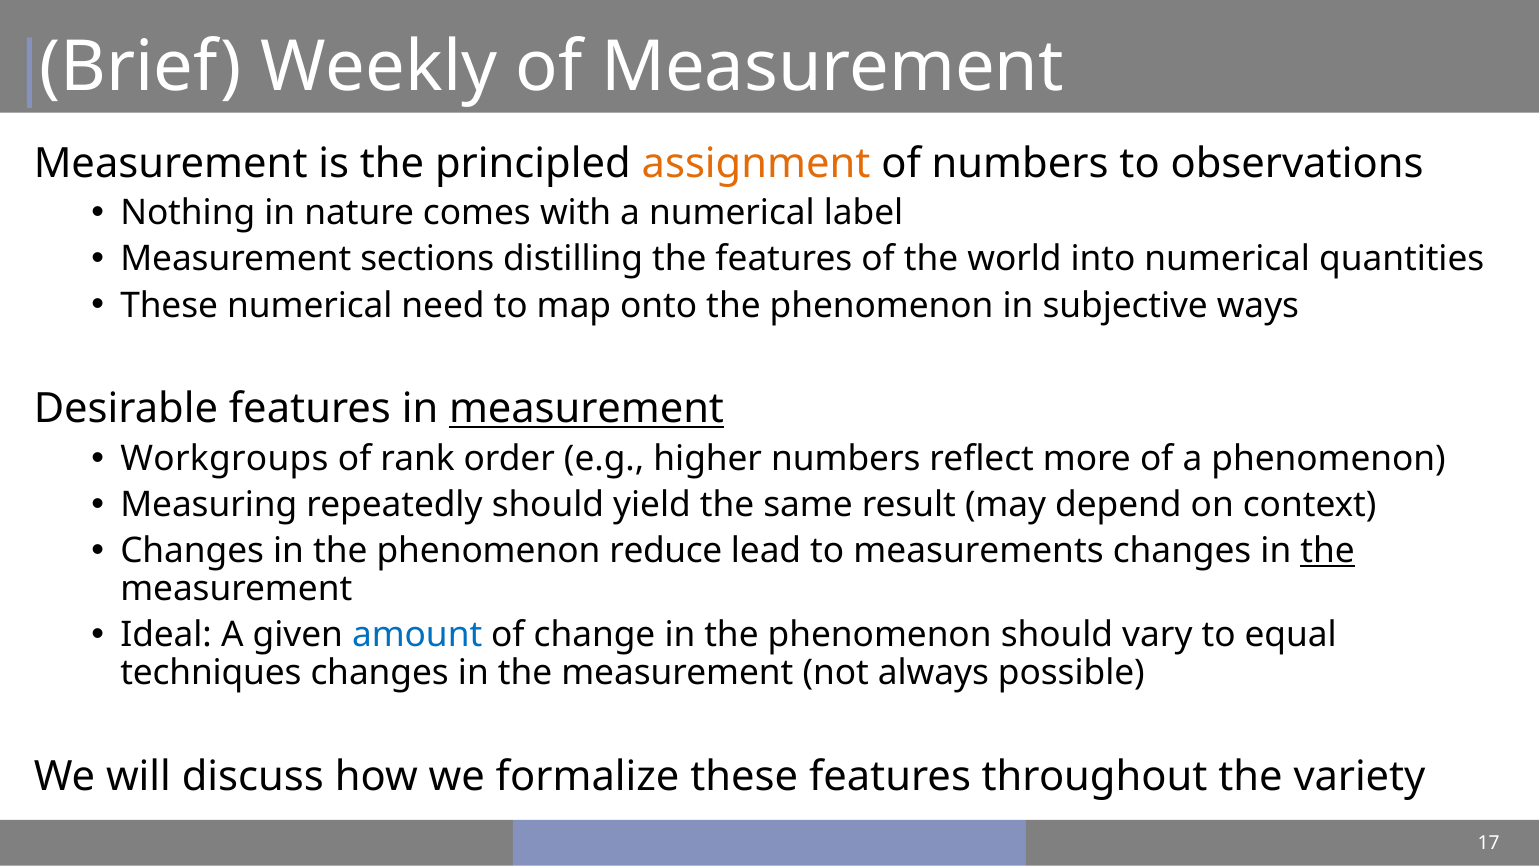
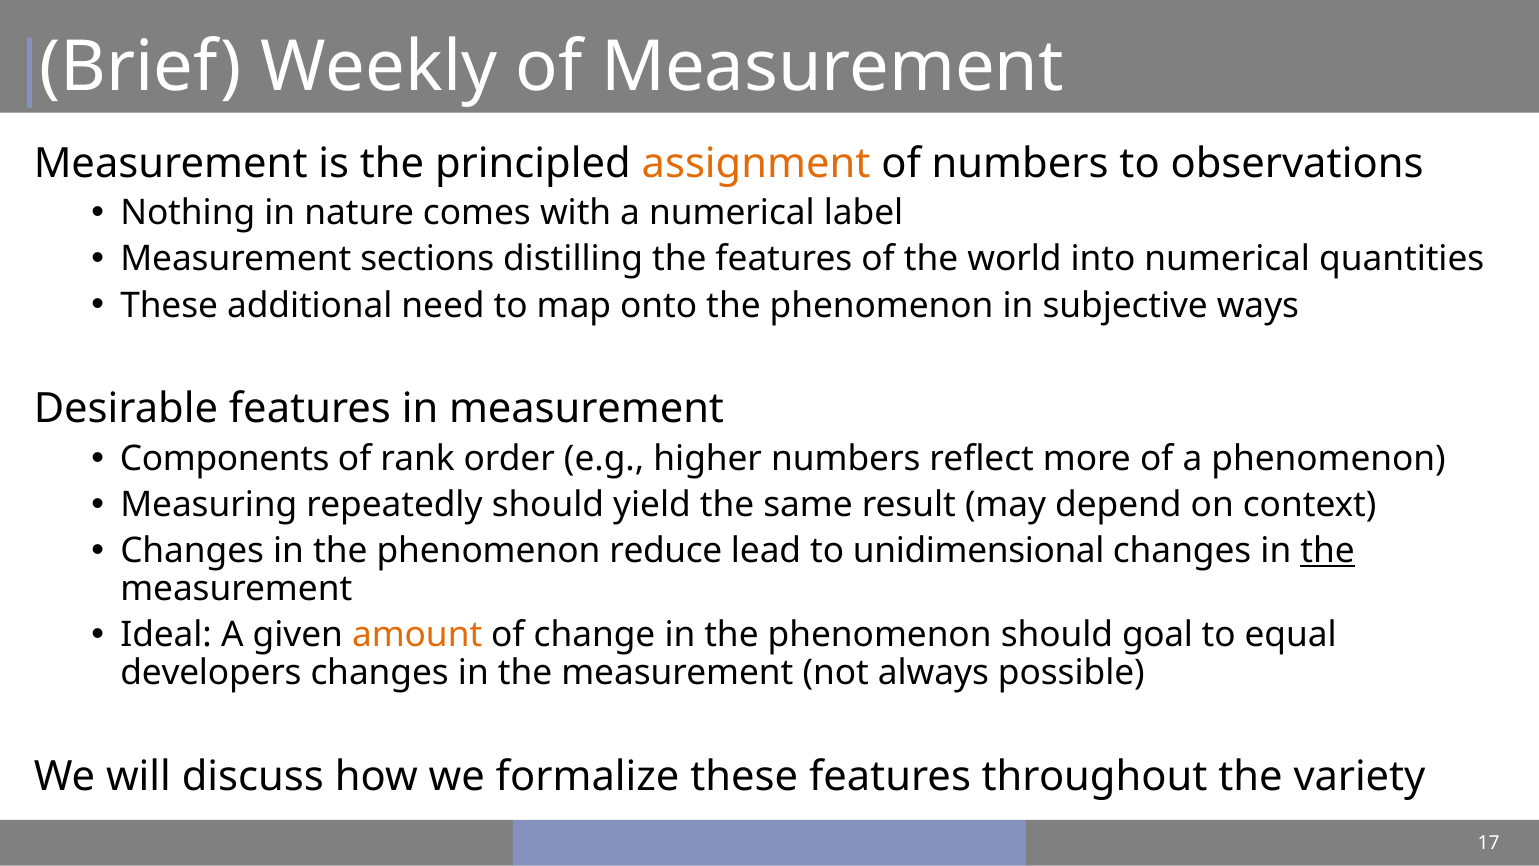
These numerical: numerical -> additional (310, 305)
measurement underline: present -> none (587, 409)
Workgroups: Workgroups -> Components (225, 458)
measurements: measurements -> unidimensional (979, 551)
amount colour: blue -> orange (417, 635)
vary: vary -> goal (1158, 635)
techniques: techniques -> developers (211, 673)
